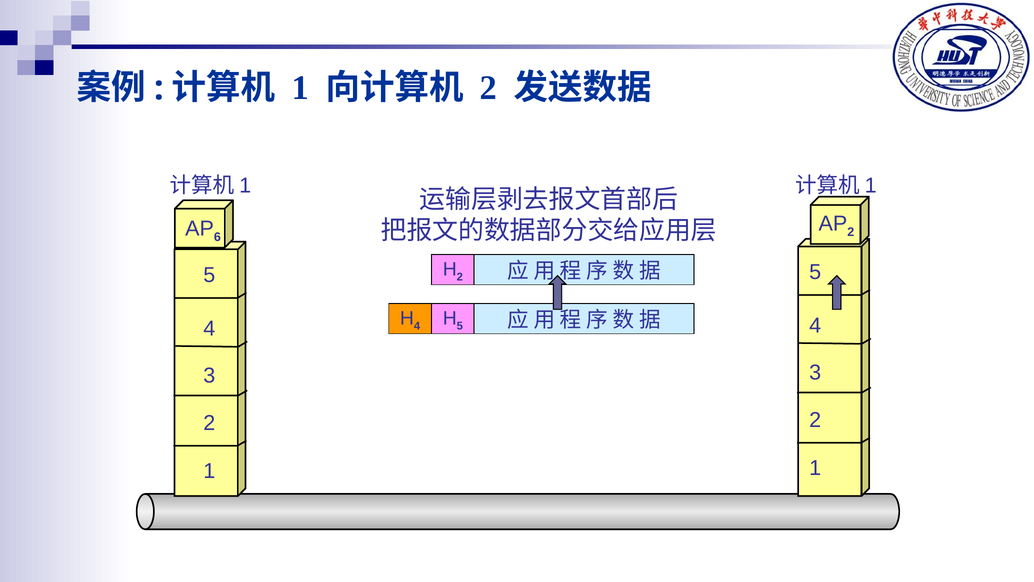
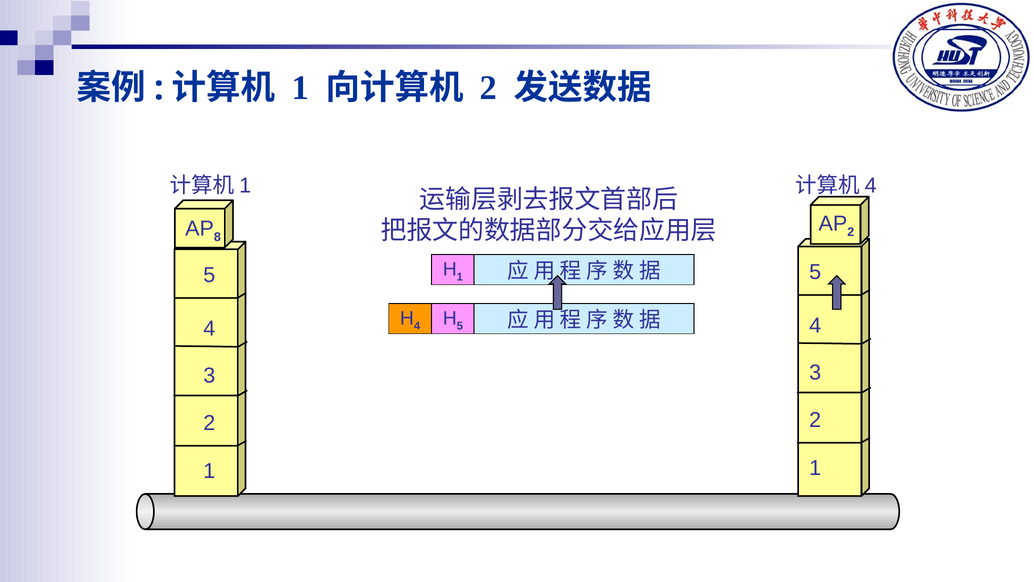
1: 1 -> 4 (871, 186)
6: 6 -> 8 (217, 237)
2: 2 -> 1 (460, 277)
